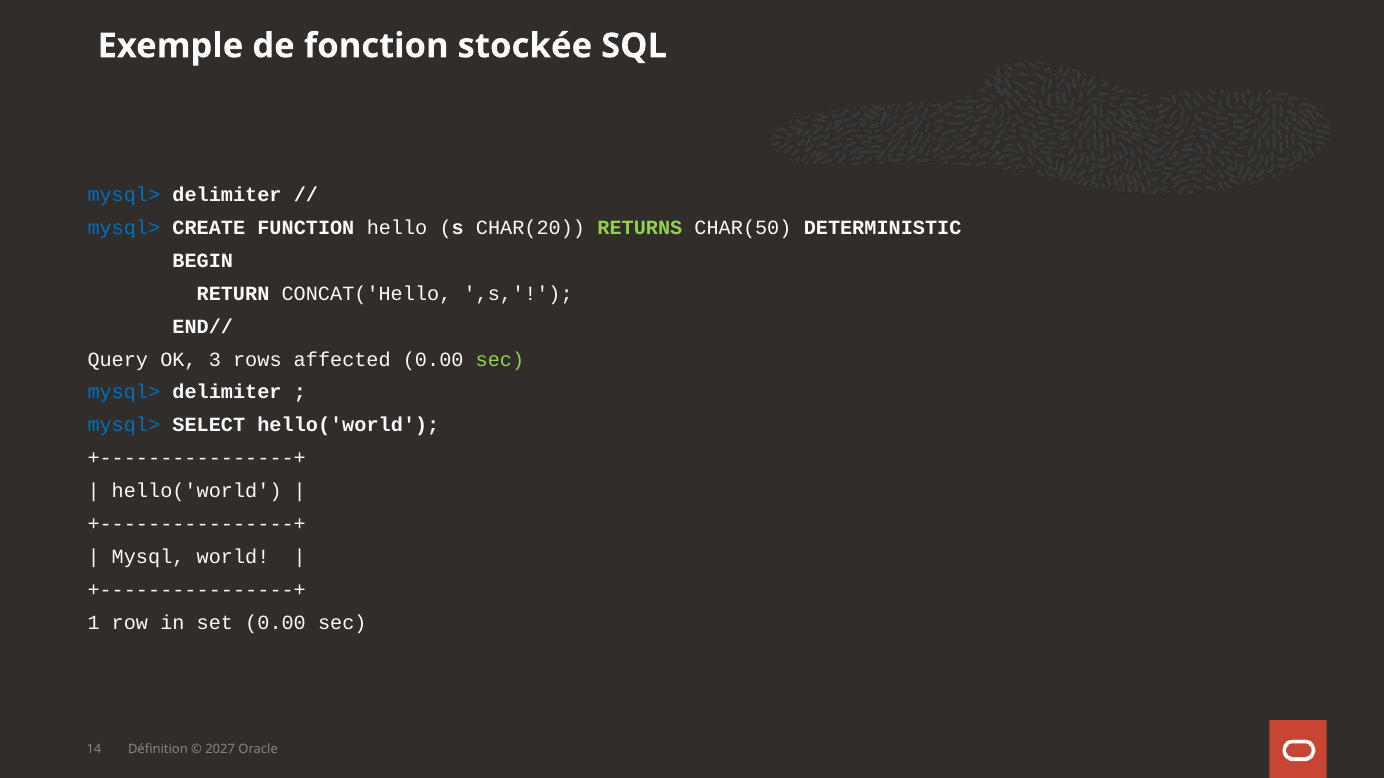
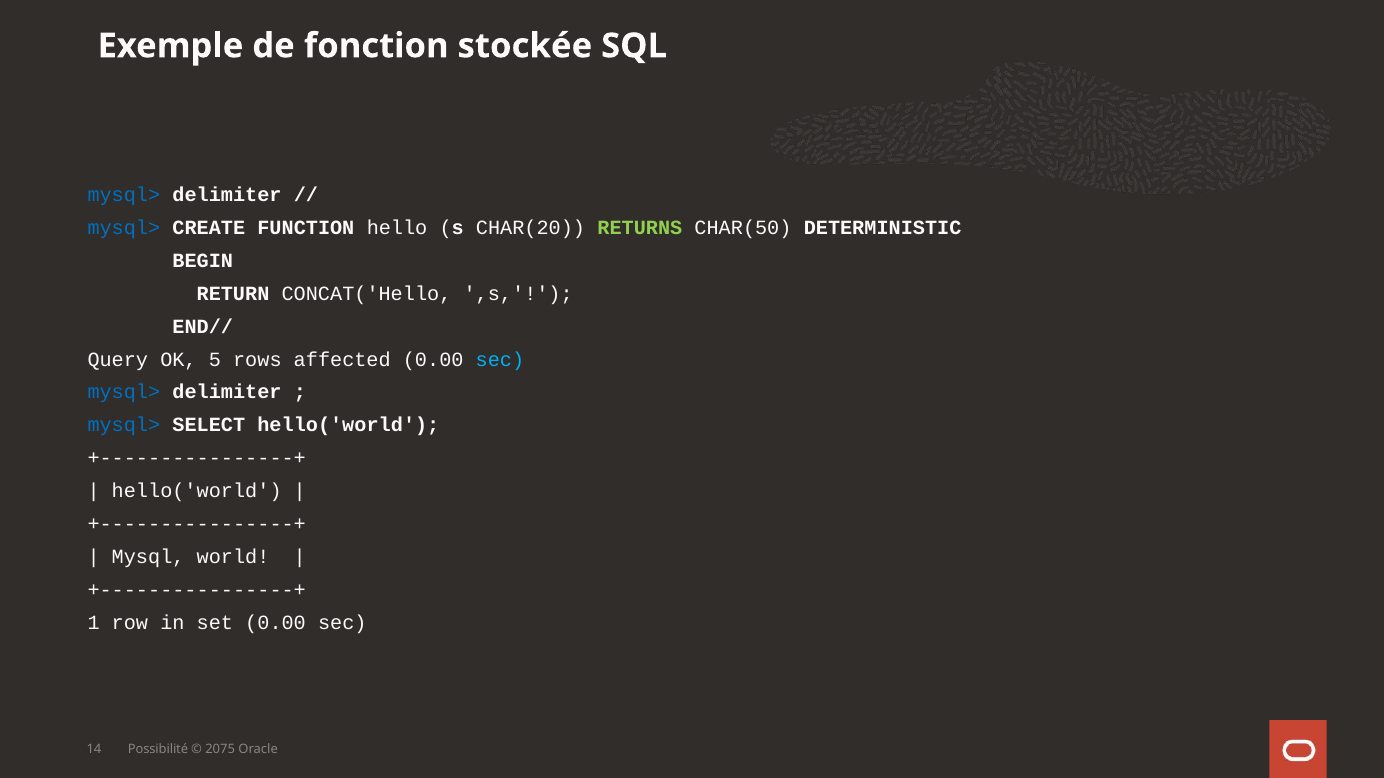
3: 3 -> 5 (215, 360)
sec colour: light green -> light blue (500, 360)
Définition: Définition -> Possibilité (158, 750)
2027: 2027 -> 2075 (220, 750)
